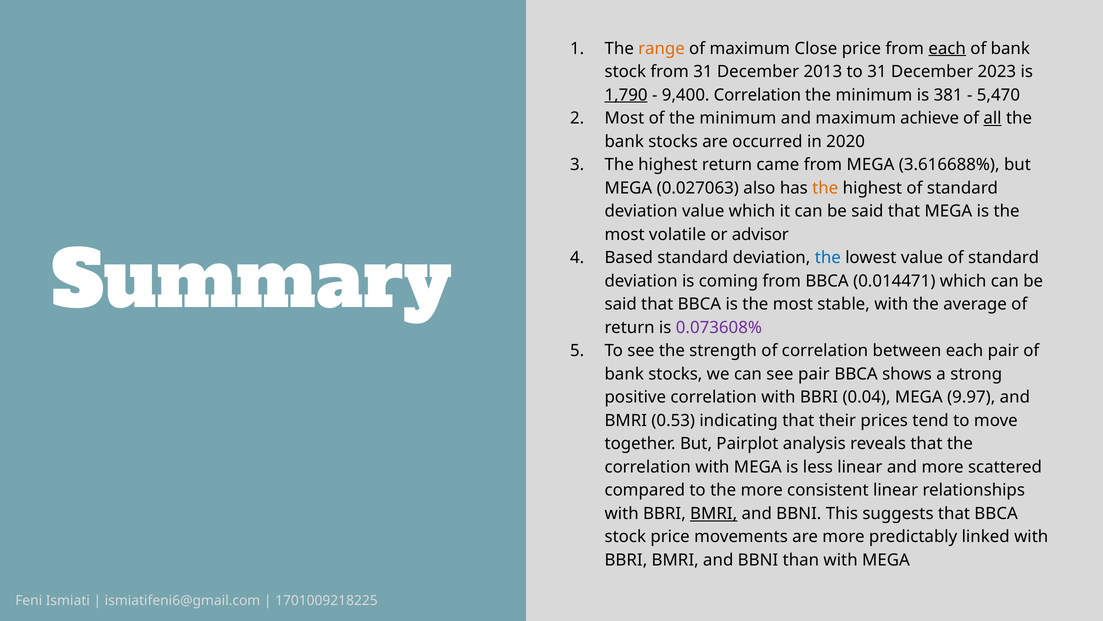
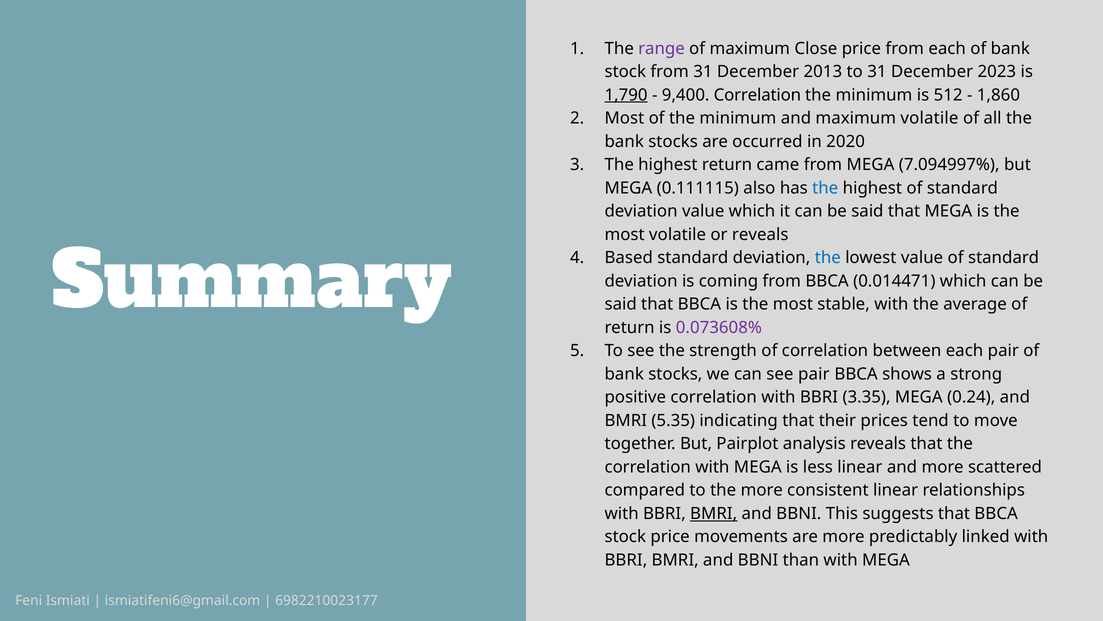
range colour: orange -> purple (661, 48)
each underline: present -> none (947, 48)
381: 381 -> 512 (948, 95)
5,470: 5,470 -> 1,860 (998, 95)
maximum achieve: achieve -> volatile (929, 118)
all underline: present -> none (993, 118)
3.616688%: 3.616688% -> 7.094997% (949, 165)
0.027063: 0.027063 -> 0.111115 (698, 188)
the colour: orange -> blue (825, 188)
or advisor: advisor -> reveals (760, 234)
0.04: 0.04 -> 3.35 (867, 397)
9.97: 9.97 -> 0.24 (971, 397)
0.53: 0.53 -> 5.35 (673, 420)
1701009218225: 1701009218225 -> 6982210023177 (326, 600)
